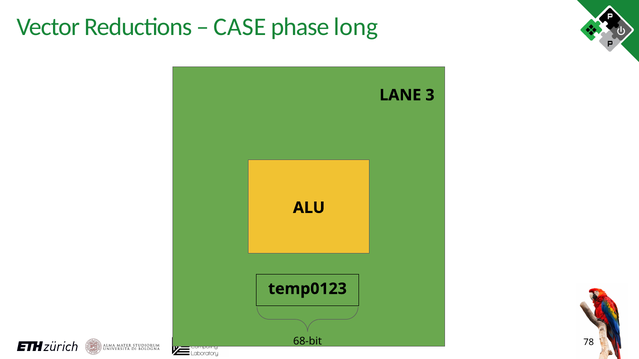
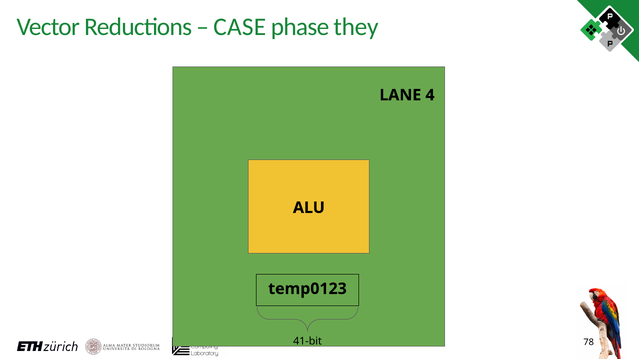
long: long -> they (356, 27)
3: 3 -> 4 (430, 95)
68-bit: 68-bit -> 41-bit (308, 342)
